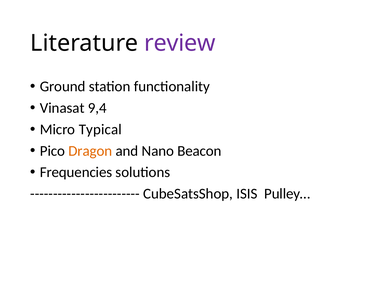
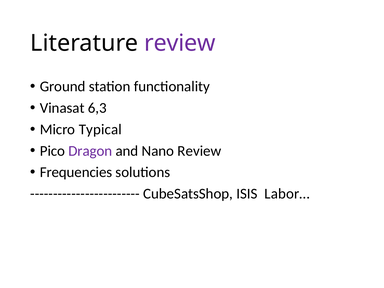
9,4: 9,4 -> 6,3 (97, 108)
Dragon colour: orange -> purple (90, 151)
Nano Beacon: Beacon -> Review (199, 151)
Pulley…: Pulley… -> Labor… (287, 194)
